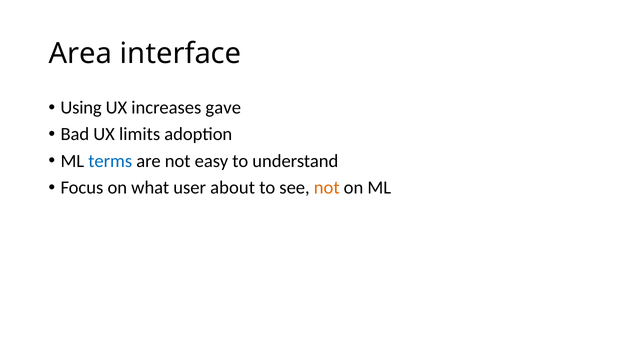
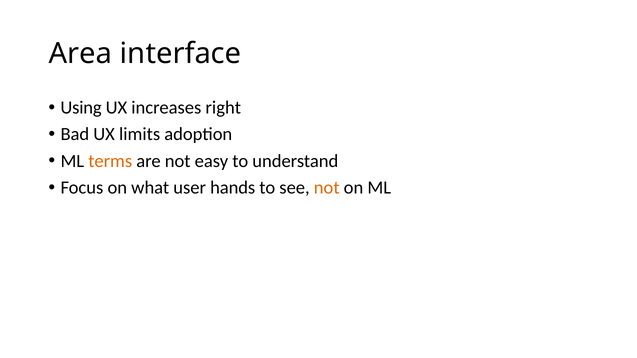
gave: gave -> right (223, 108)
terms colour: blue -> orange (110, 161)
about: about -> hands (233, 188)
